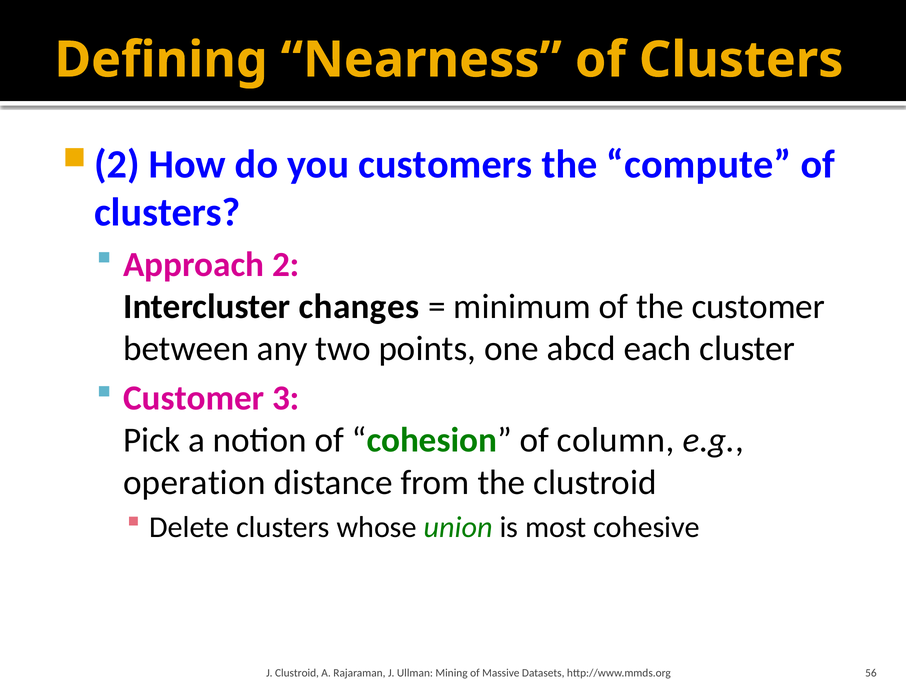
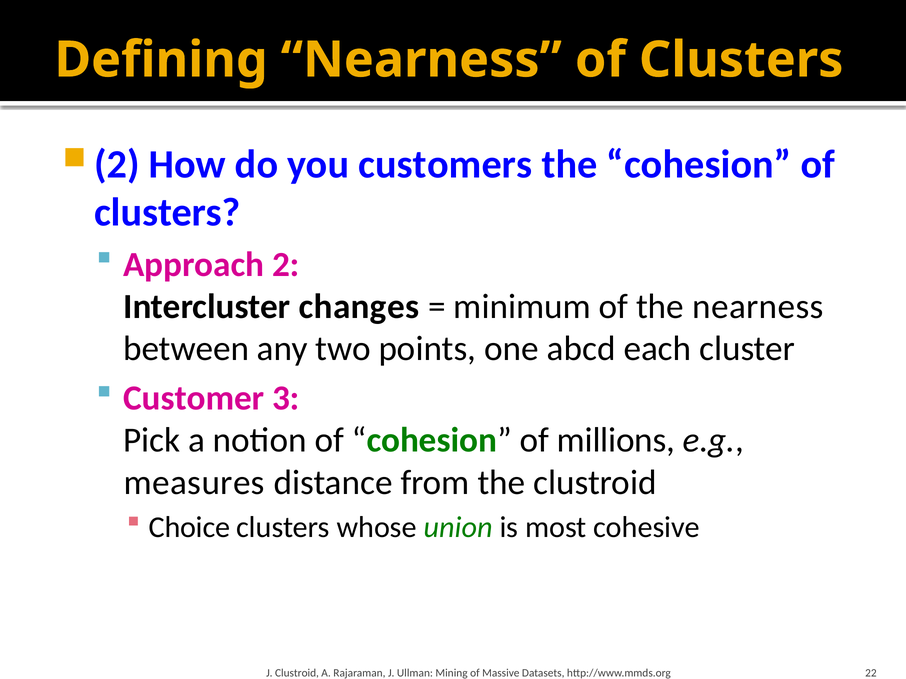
the compute: compute -> cohesion (699, 164)
the customer: customer -> nearness (758, 307)
column: column -> millions (616, 441)
operation: operation -> measures (194, 483)
Delete: Delete -> Choice (190, 528)
56: 56 -> 22 (871, 673)
